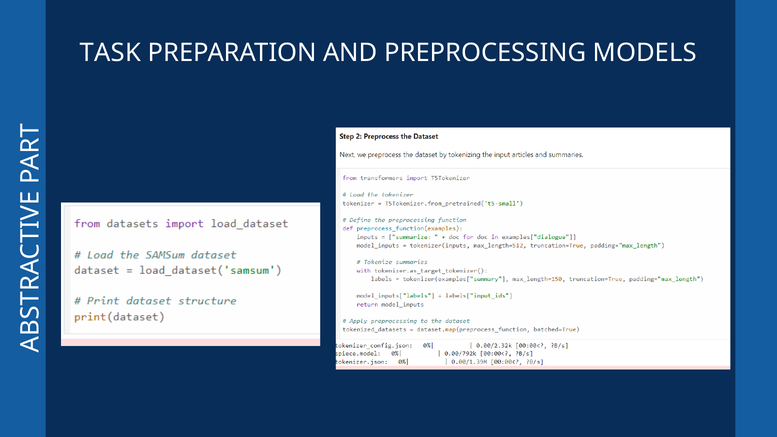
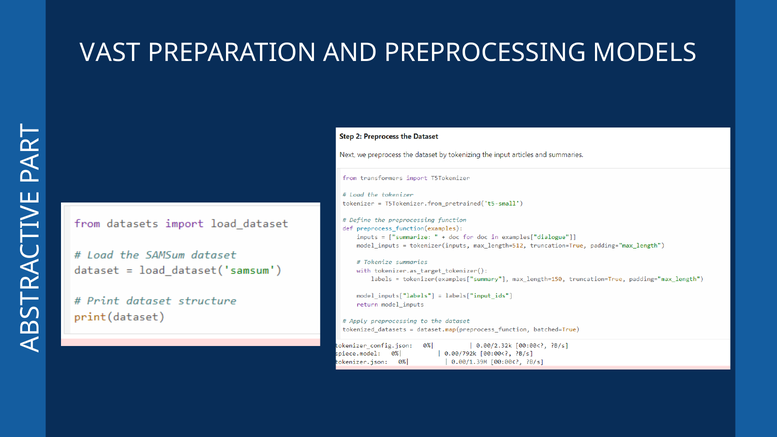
TASK: TASK -> VAST (110, 53)
